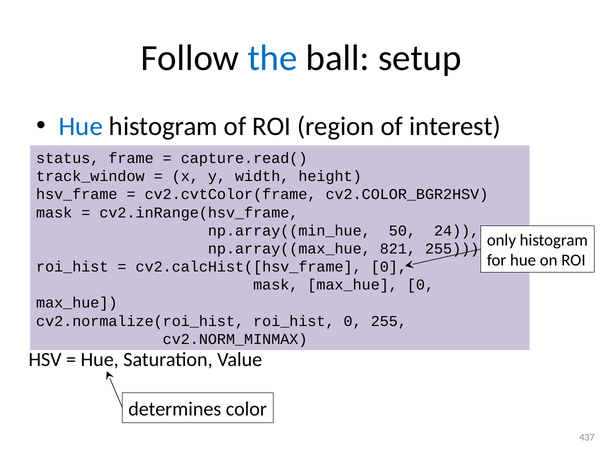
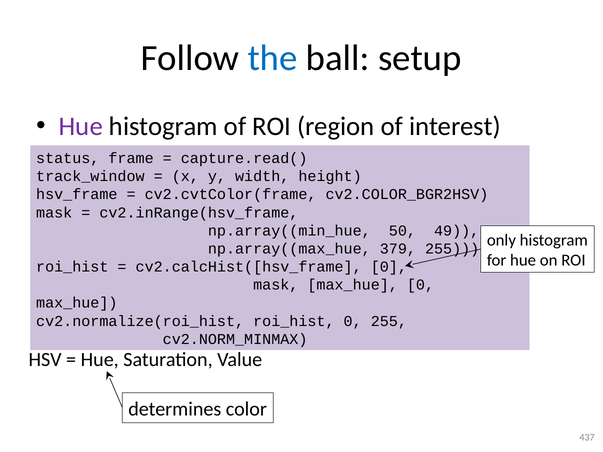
Hue colour: blue -> purple (81, 126)
24: 24 -> 49 (457, 231)
821: 821 -> 379 (398, 249)
